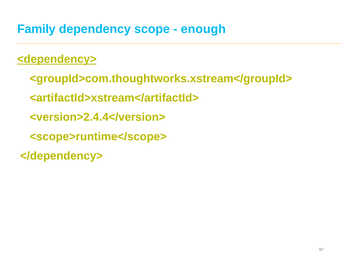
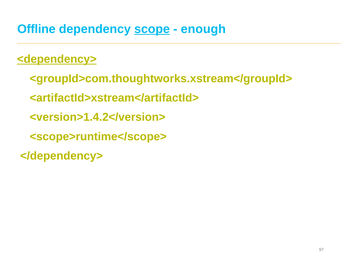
Family: Family -> Offline (36, 29)
scope underline: none -> present (152, 29)
<version>2.4.4</version>: <version>2.4.4</version> -> <version>1.4.2</version> (98, 117)
